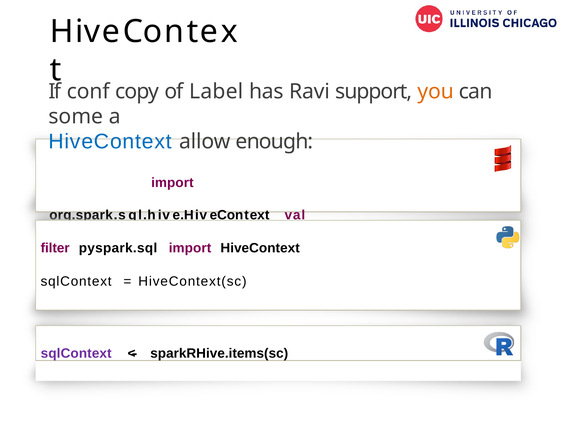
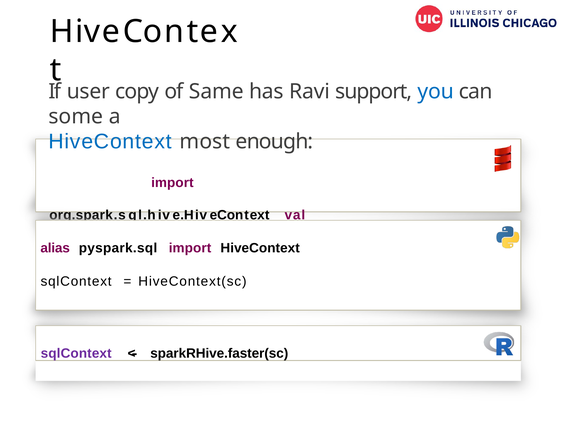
conf: conf -> user (88, 92)
Label: Label -> Same (216, 92)
you colour: orange -> blue (436, 92)
allow: allow -> most (205, 142)
filter: filter -> alias (55, 248)
sparkRHive.items(sc: sparkRHive.items(sc -> sparkRHive.faster(sc (219, 354)
